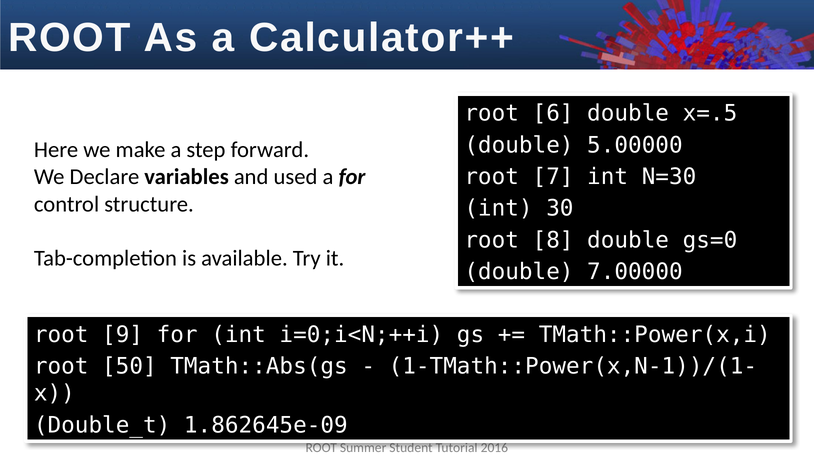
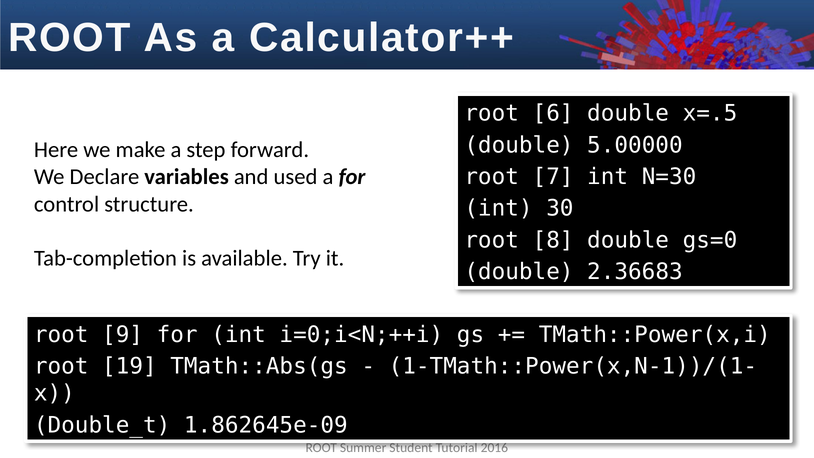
7.00000: 7.00000 -> 2.36683 (635, 272)
50: 50 -> 19 (129, 366)
